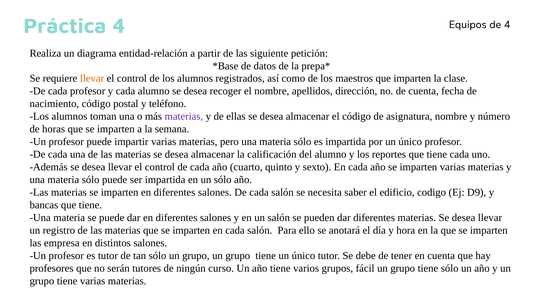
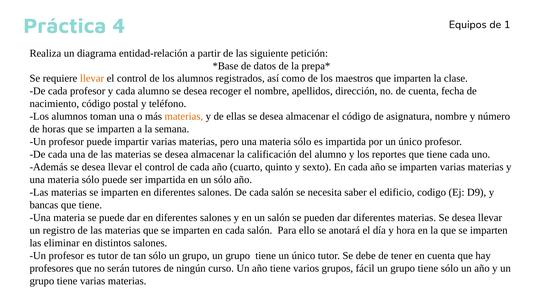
de 4: 4 -> 1 (507, 25)
materias colour: purple -> orange (184, 117)
empresa: empresa -> eliminar (62, 243)
